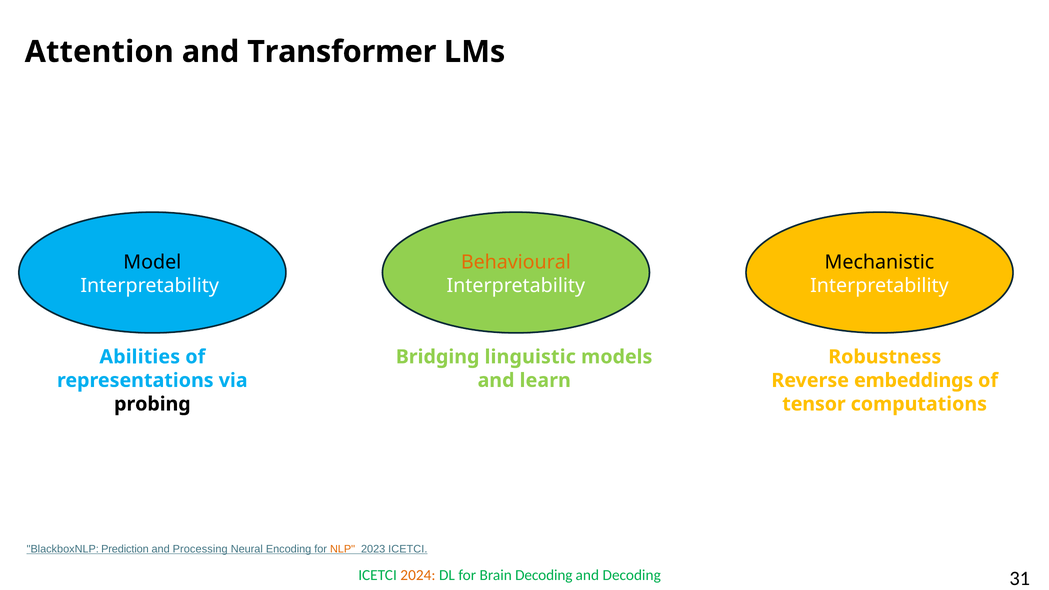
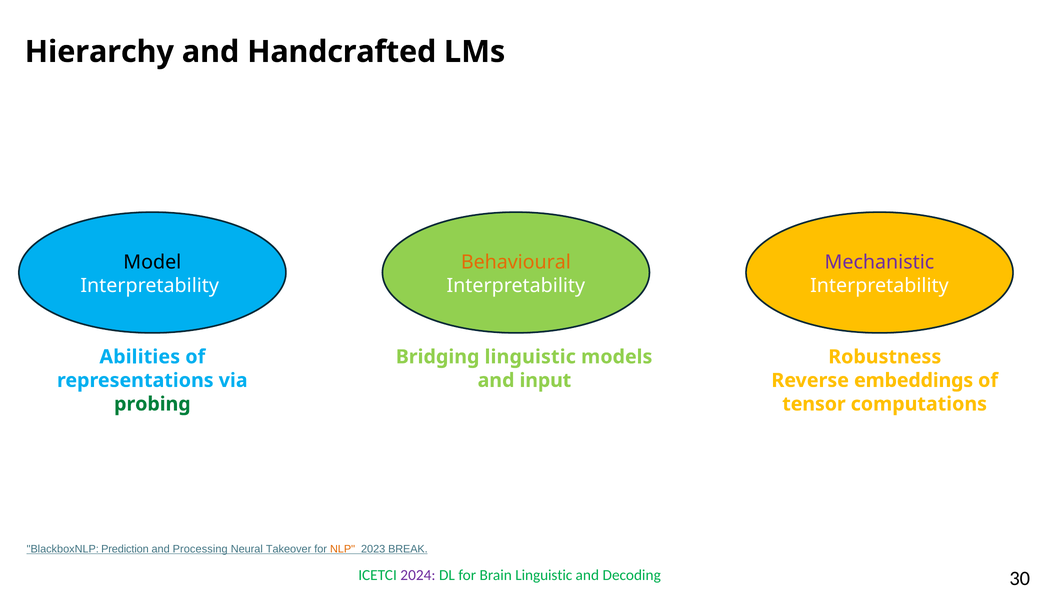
Attention: Attention -> Hierarchy (99, 52)
Transformer: Transformer -> Handcrafted (342, 52)
Mechanistic colour: black -> purple (879, 262)
learn: learn -> input (545, 380)
probing colour: black -> green (152, 404)
Encoding: Encoding -> Takeover (289, 549)
2023 ICETCI: ICETCI -> BREAK (408, 549)
2024 colour: orange -> purple (418, 575)
Brain Decoding: Decoding -> Linguistic (544, 575)
31: 31 -> 30 (1020, 579)
